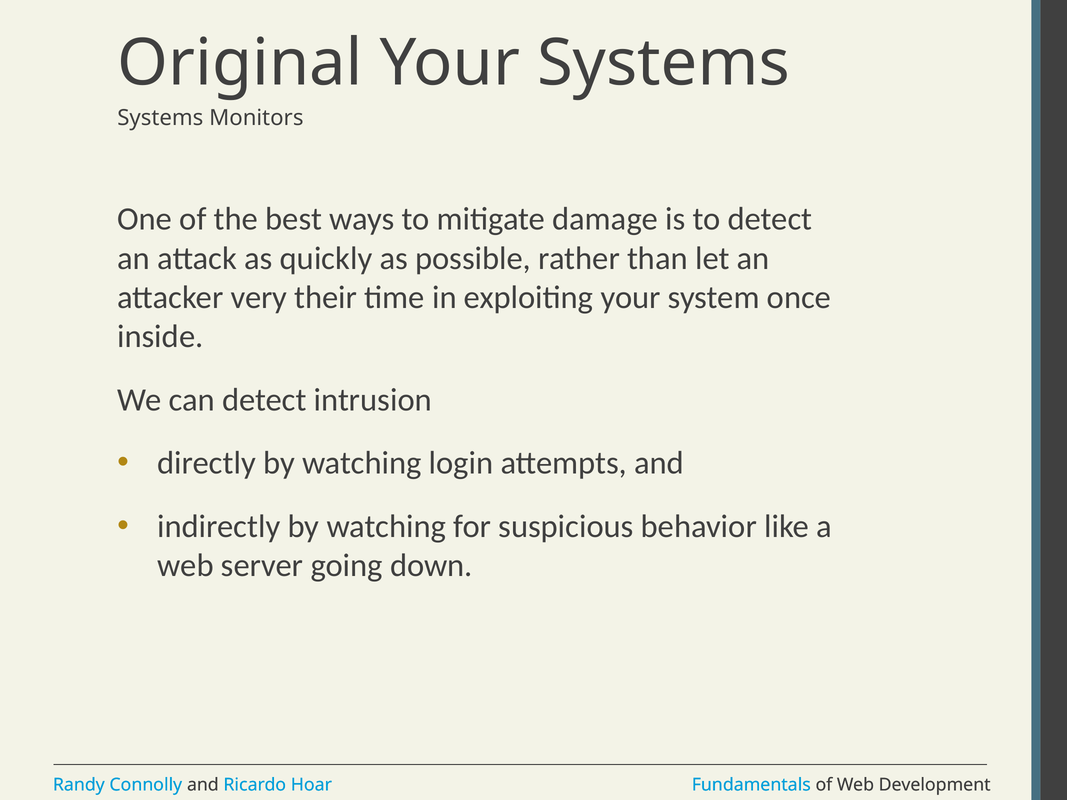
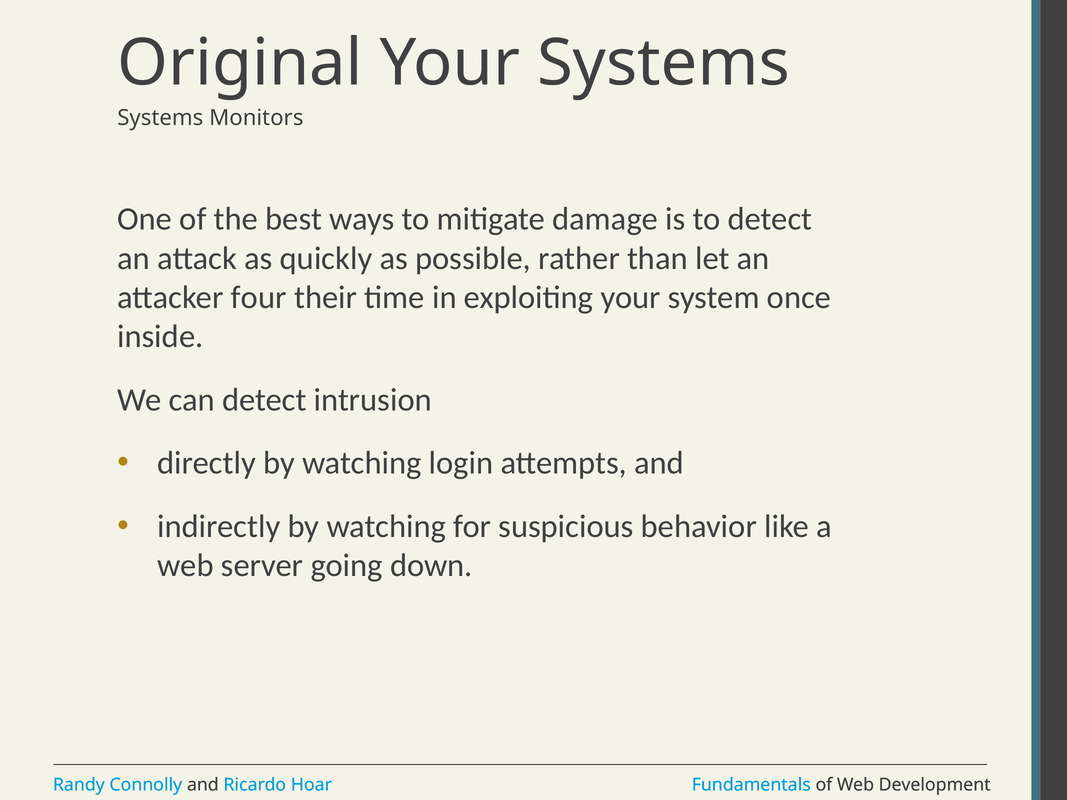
very: very -> four (259, 297)
